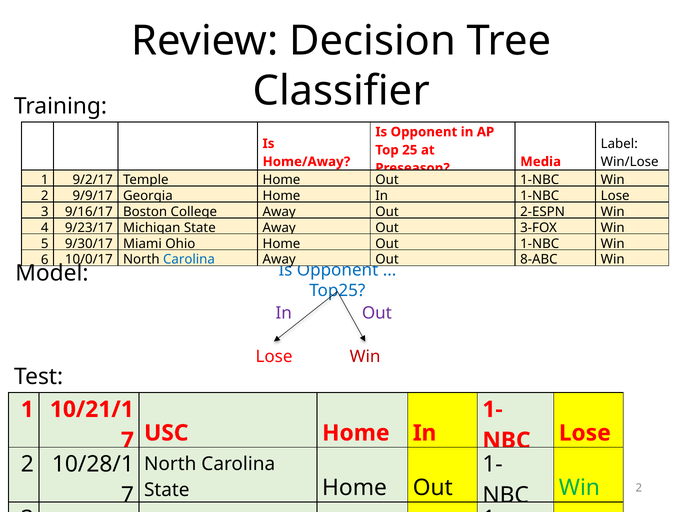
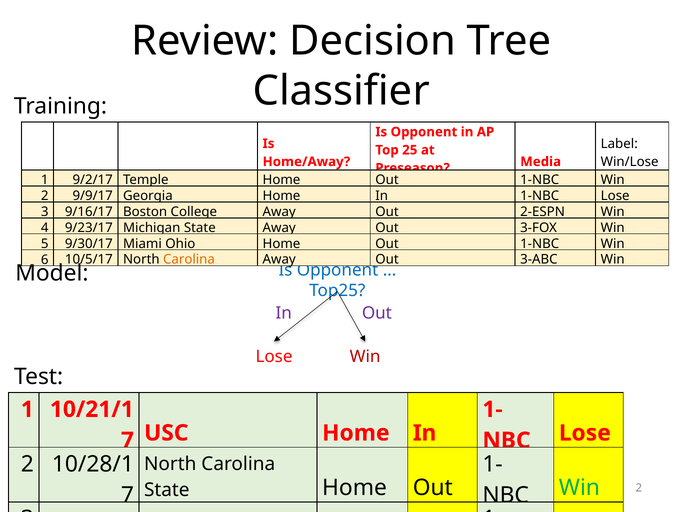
10/0/17: 10/0/17 -> 10/5/17 (89, 260)
Carolina colour: blue -> orange (189, 260)
8-ABC: 8-ABC -> 3-ABC (539, 260)
